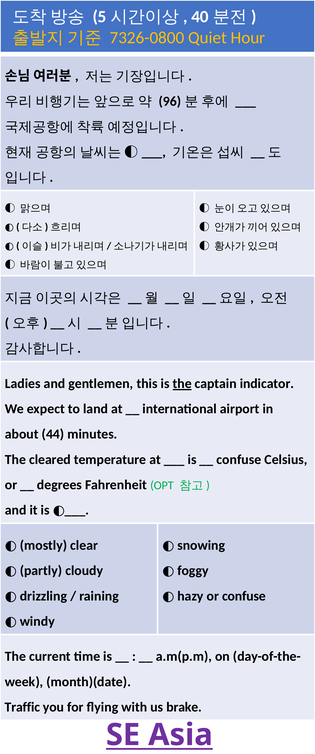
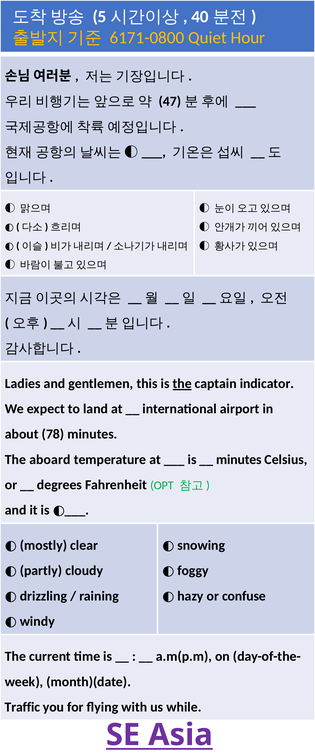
7326-0800: 7326-0800 -> 6171-0800 (147, 38)
96: 96 -> 47 (170, 101)
44: 44 -> 78 (53, 434)
cleared: cleared -> aboard (50, 459)
confuse: confuse -> minutes (239, 459)
brake: brake -> while (184, 707)
